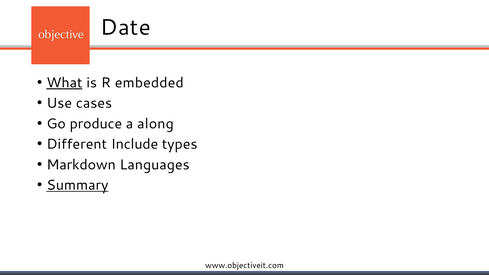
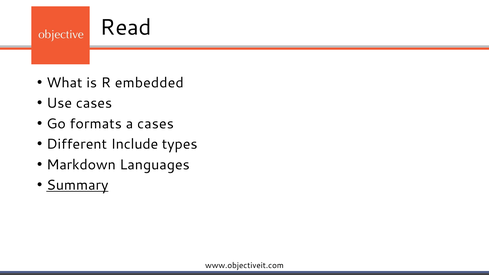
Date: Date -> Read (126, 27)
What underline: present -> none (64, 83)
produce: produce -> formats (96, 124)
a along: along -> cases (155, 124)
